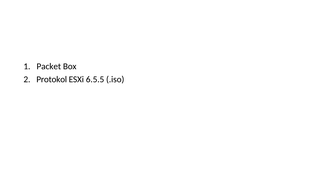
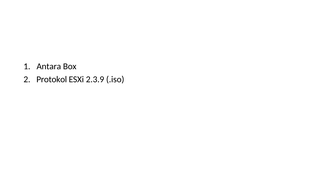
Packet: Packet -> Antara (49, 66)
6.5.5: 6.5.5 -> 2.3.9 (95, 79)
